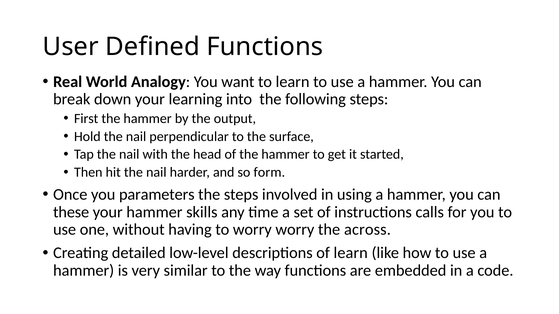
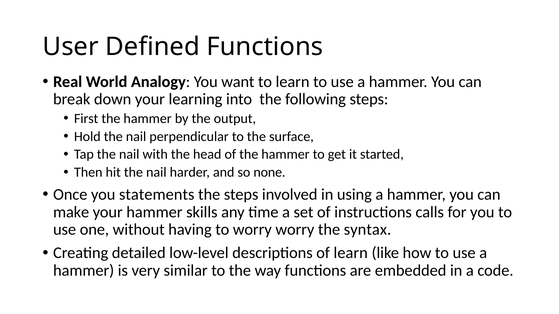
form: form -> none (269, 173)
parameters: parameters -> statements (157, 195)
these: these -> make (71, 212)
across: across -> syntax (367, 230)
